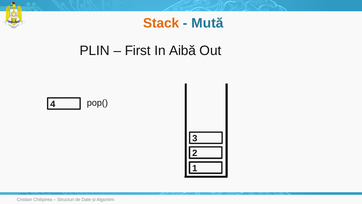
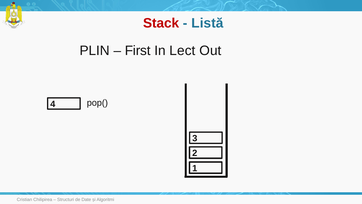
Stack colour: orange -> red (161, 23)
Mută: Mută -> Listă (207, 23)
Aibă: Aibă -> Lect (182, 51)
